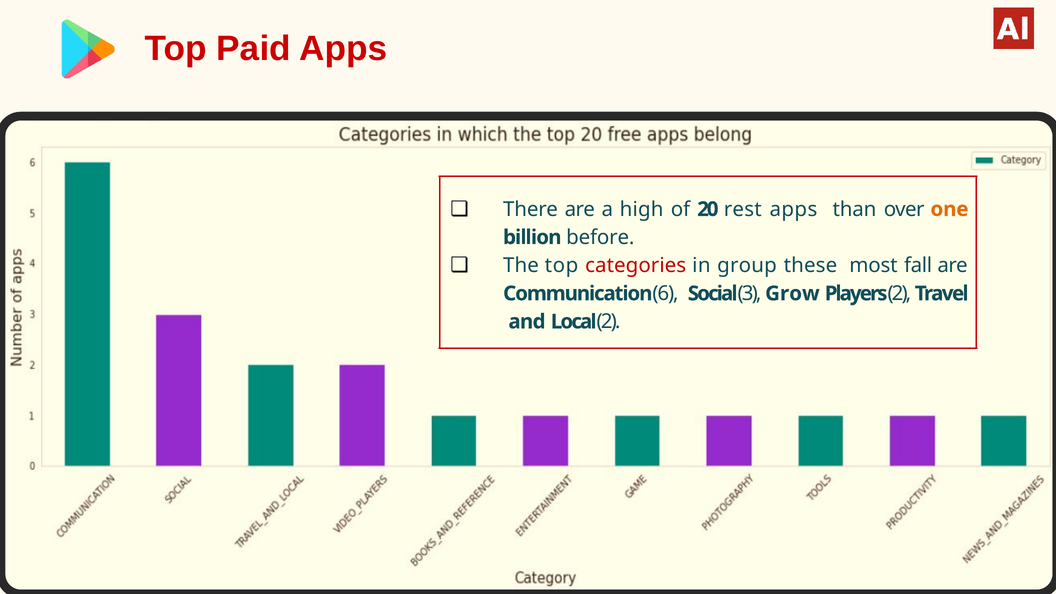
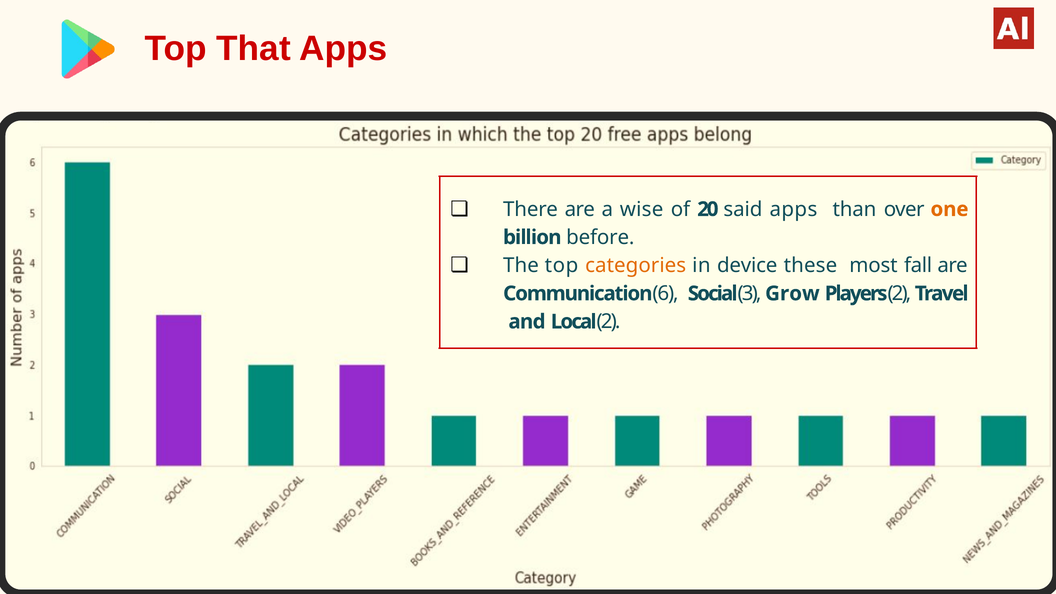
Paid: Paid -> That (254, 49)
high: high -> wise (642, 209)
rest: rest -> said (743, 209)
categories colour: red -> orange (636, 265)
group: group -> device (747, 265)
